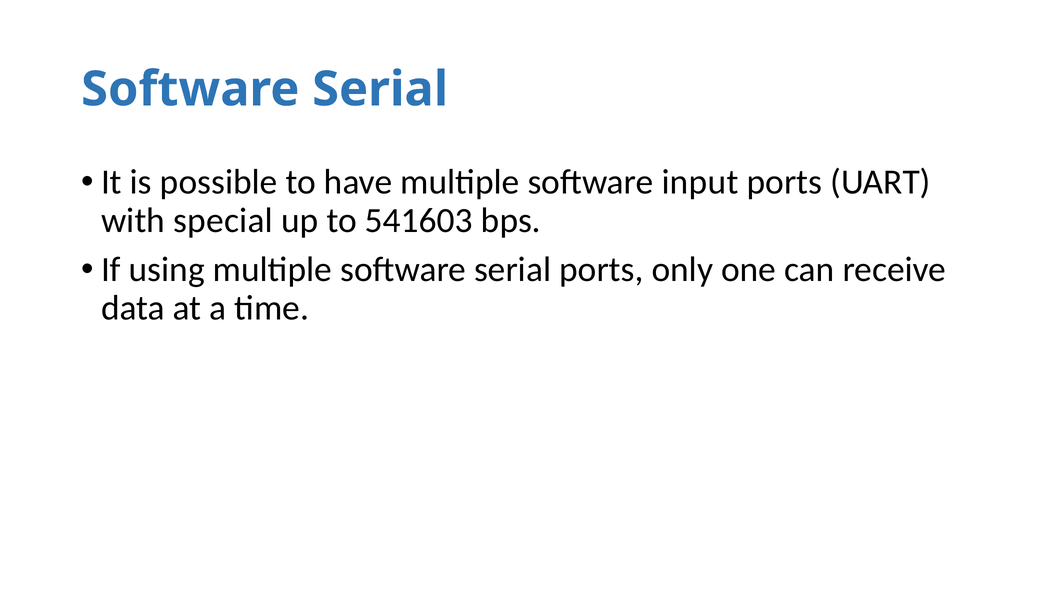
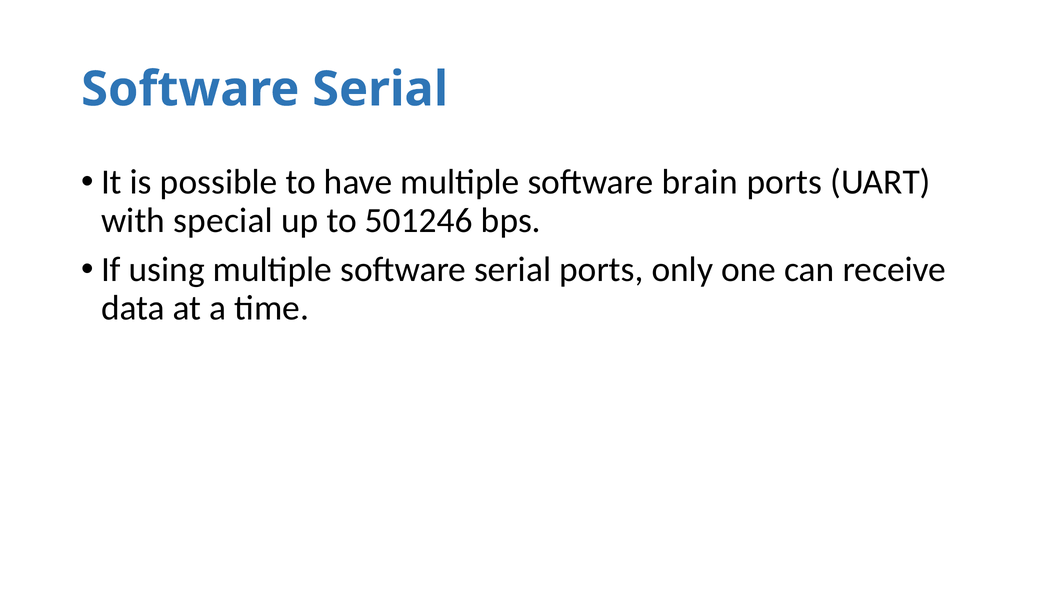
input: input -> brain (700, 182)
541603: 541603 -> 501246 (419, 221)
